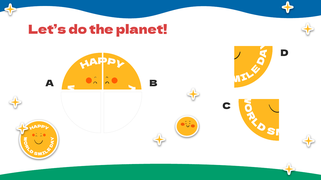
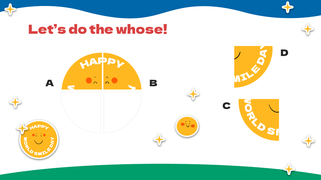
planet: planet -> whose (142, 30)
